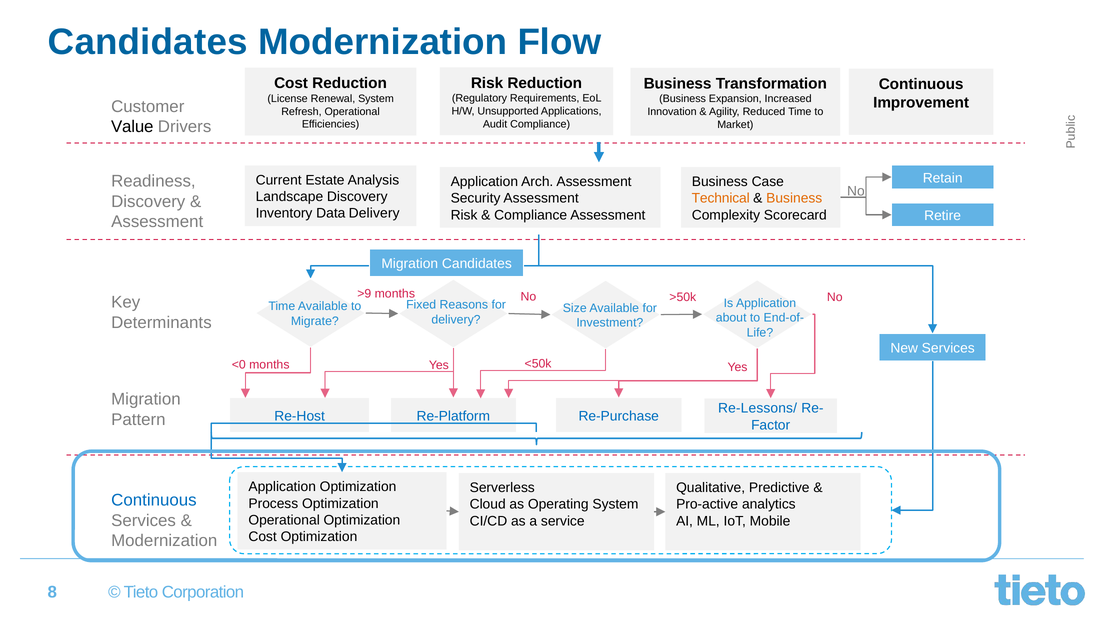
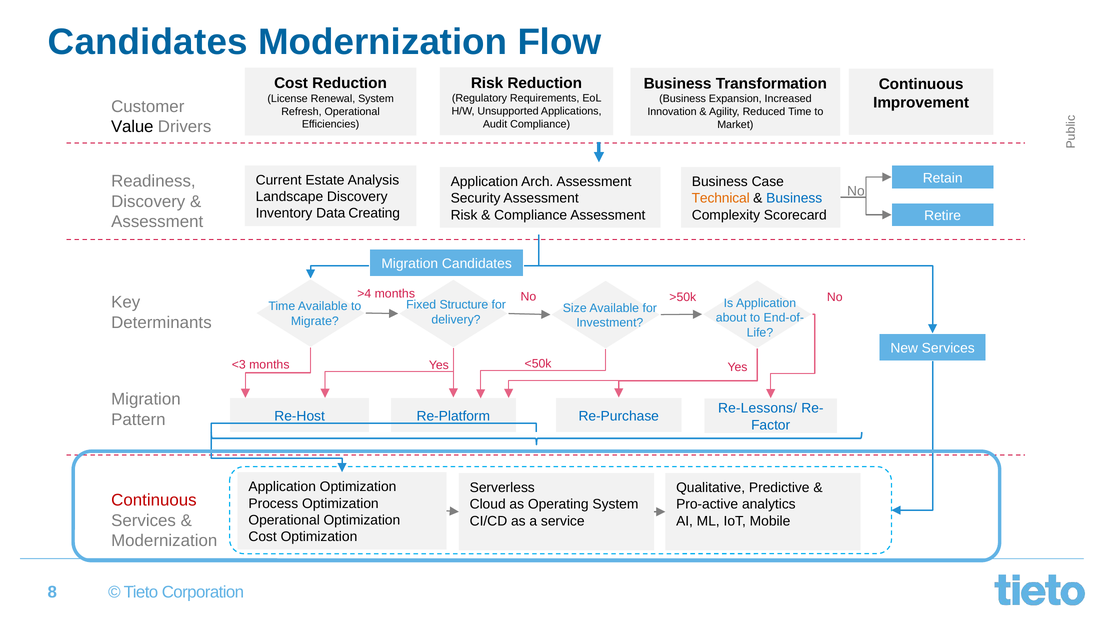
Business colour: orange -> blue (794, 198)
Data Delivery: Delivery -> Creating (374, 213)
>9: >9 -> >4 (364, 294)
Reasons: Reasons -> Structure (464, 305)
<0: <0 -> <3 (239, 365)
Continuous colour: blue -> red (154, 500)
